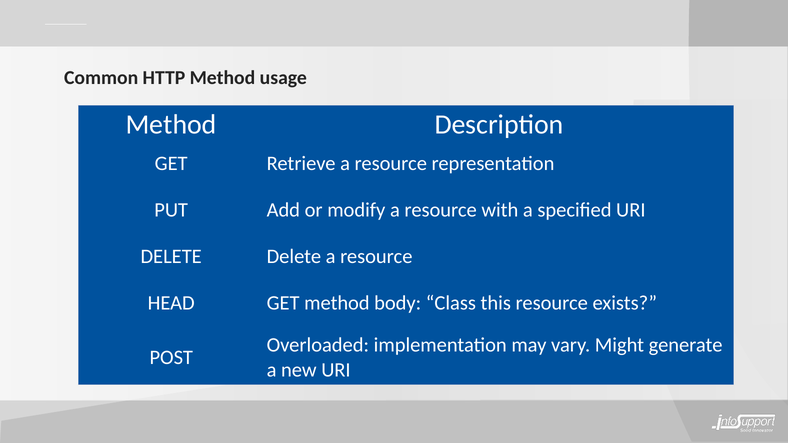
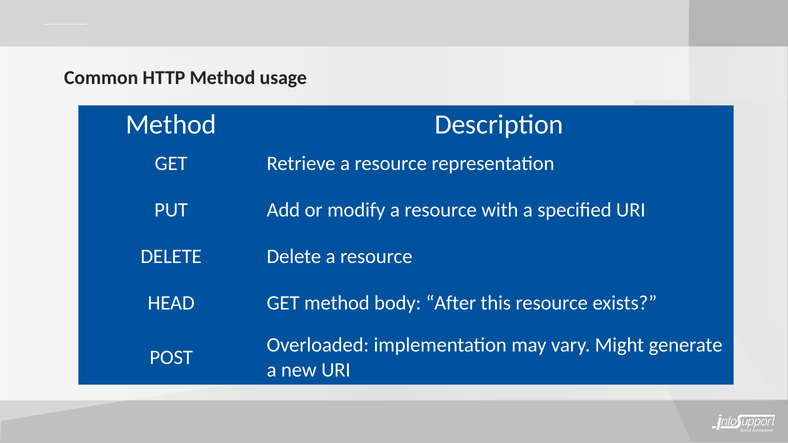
Class: Class -> After (451, 303)
